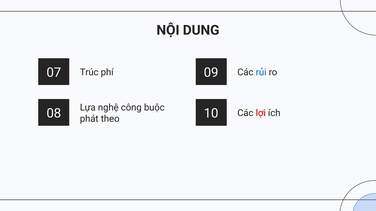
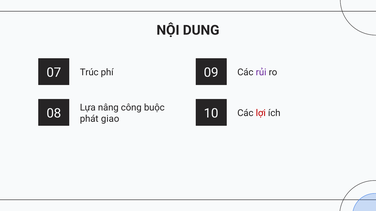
rủi colour: blue -> purple (261, 73)
nghệ: nghệ -> nâng (108, 108)
theo: theo -> giao (110, 119)
